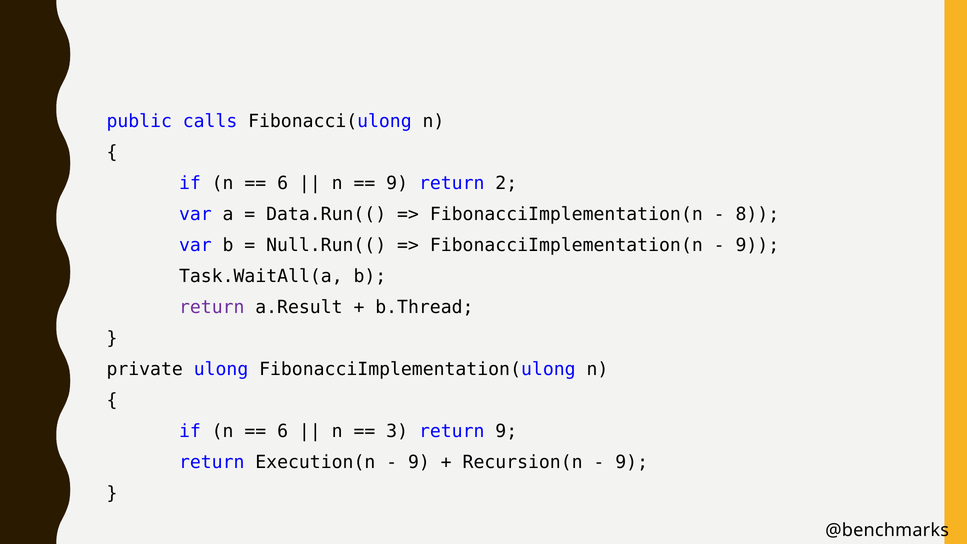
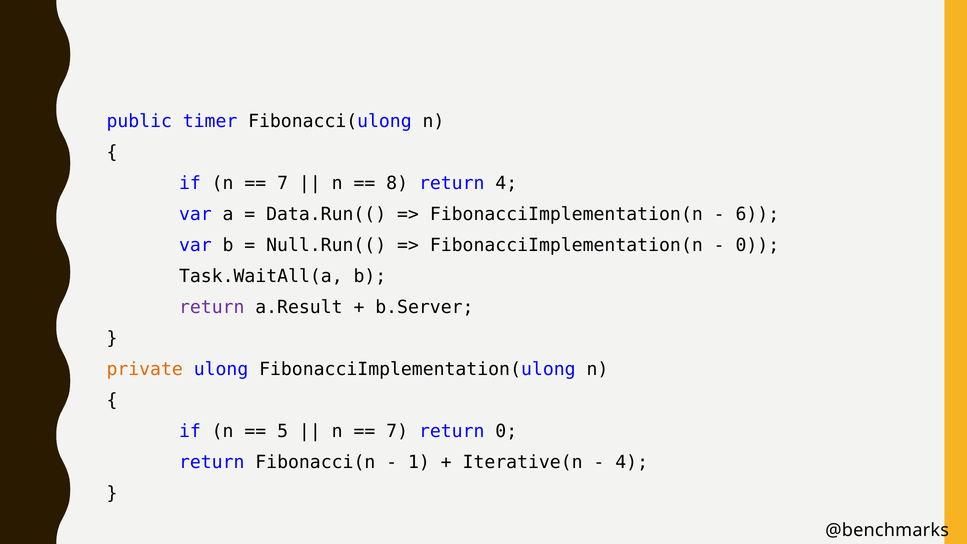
calls: calls -> timer (210, 121)
6: 6 -> 7 (283, 183)
9: 9 -> 8 (397, 183)
return 2: 2 -> 4 (506, 183)
8: 8 -> 6 (757, 214)
9: 9 -> 0 (757, 245)
b.Thread: b.Thread -> b.Server (424, 307)
private colour: black -> orange (145, 369)
6: 6 -> 5 (283, 431)
3: 3 -> 7 (397, 431)
return 9: 9 -> 0 (506, 431)
Execution(n: Execution(n -> Fibonacci(n (315, 462)
9: 9 -> 1 (419, 462)
Recursion(n: Recursion(n -> Iterative(n (523, 462)
9: 9 -> 4 (632, 462)
